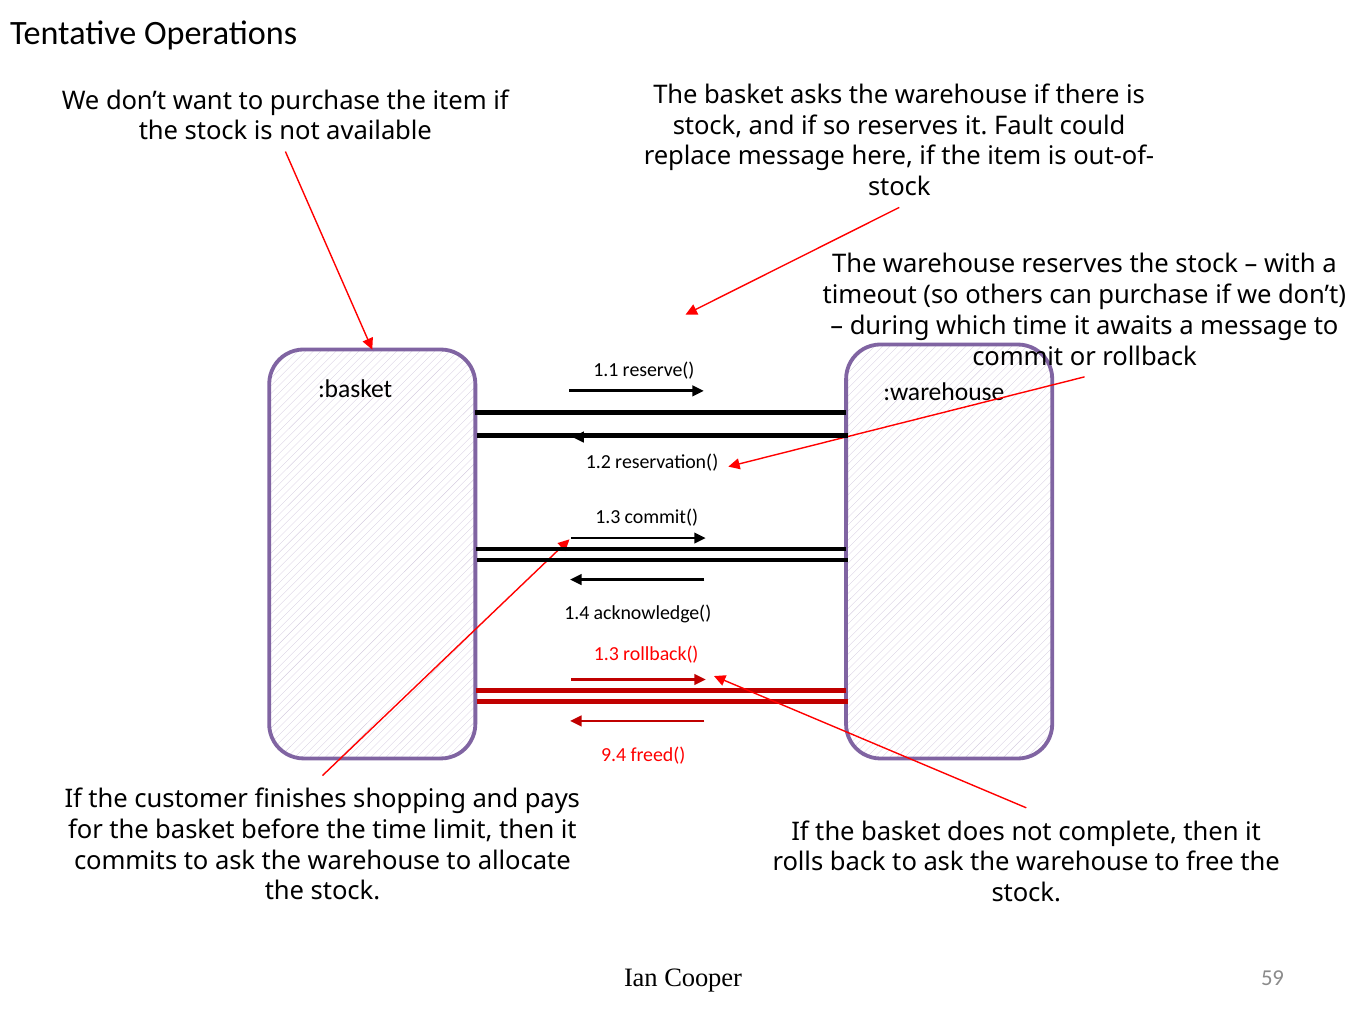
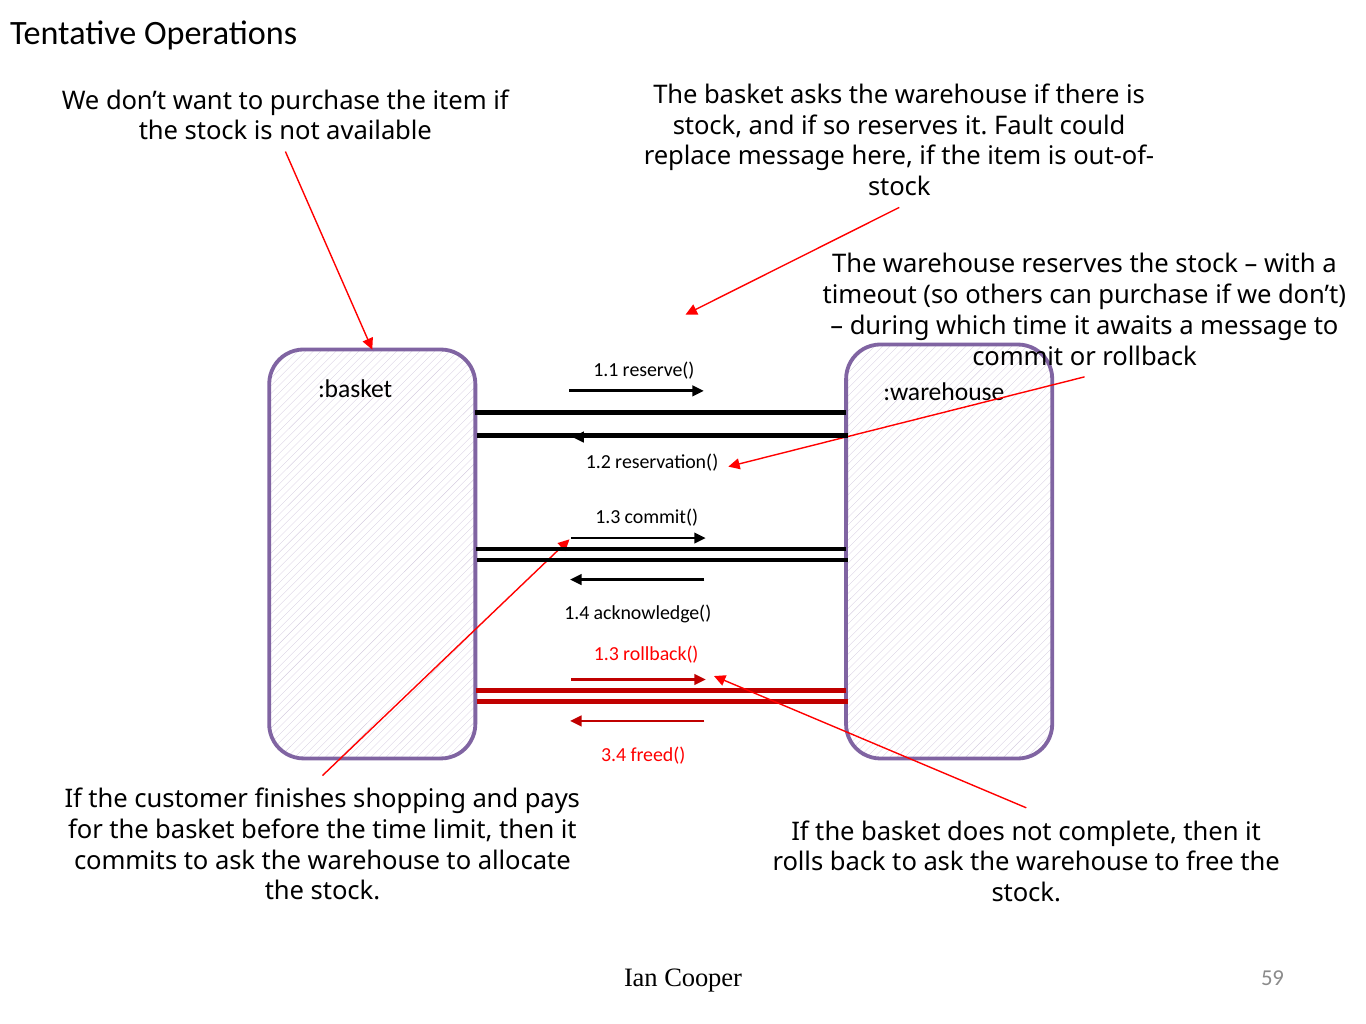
9.4: 9.4 -> 3.4 (614, 756)
